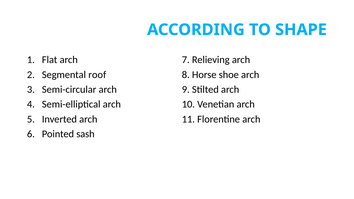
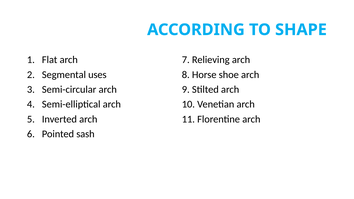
roof: roof -> uses (97, 75)
